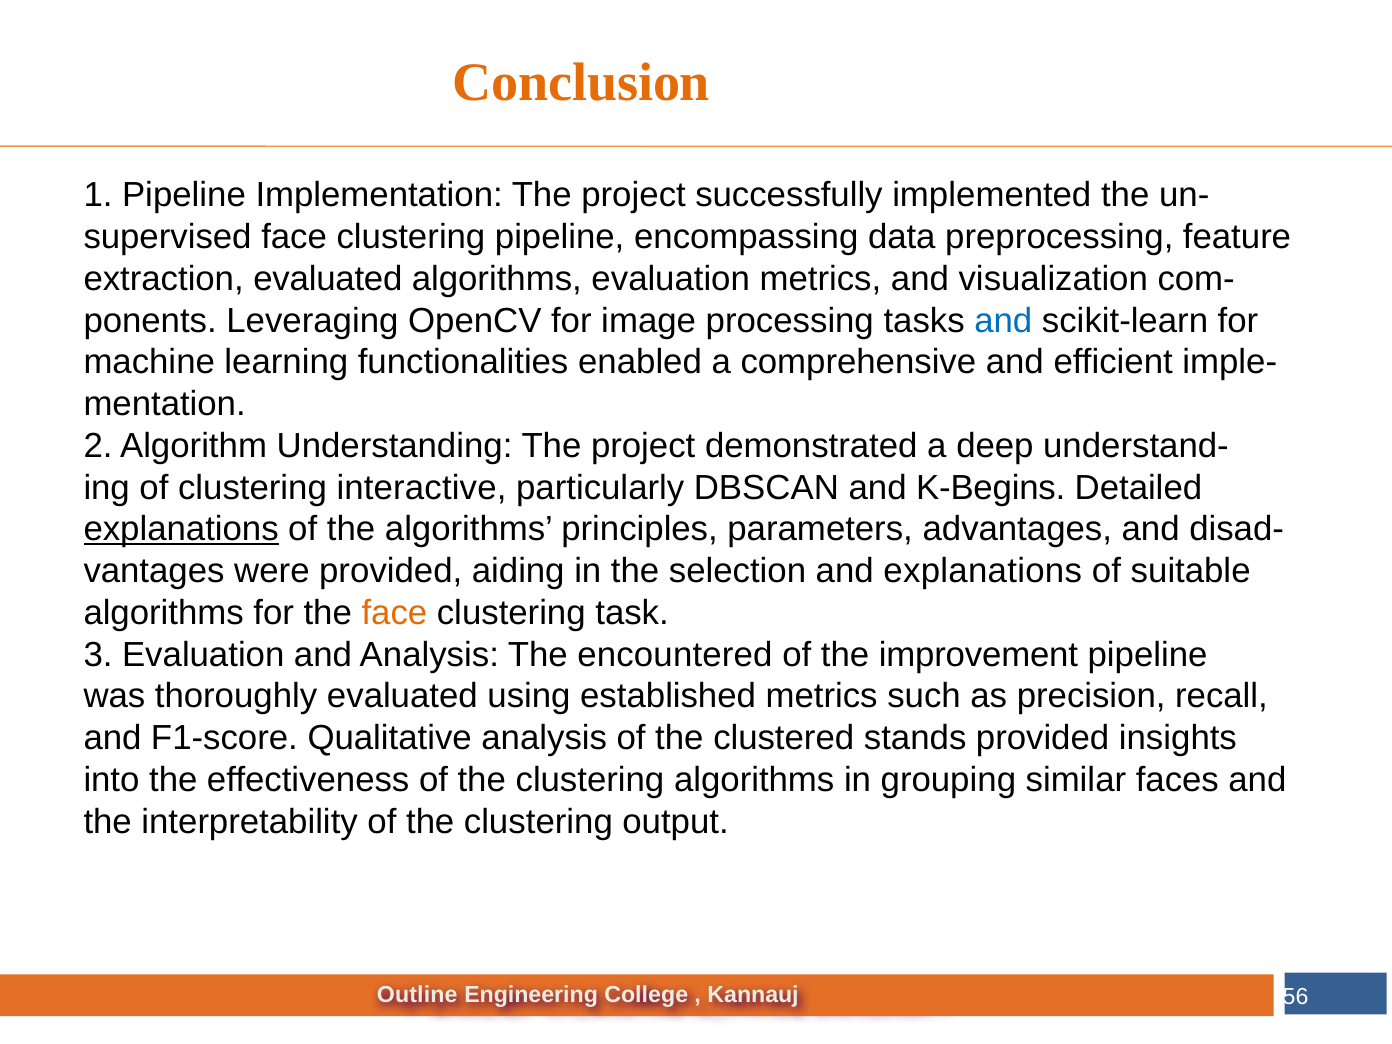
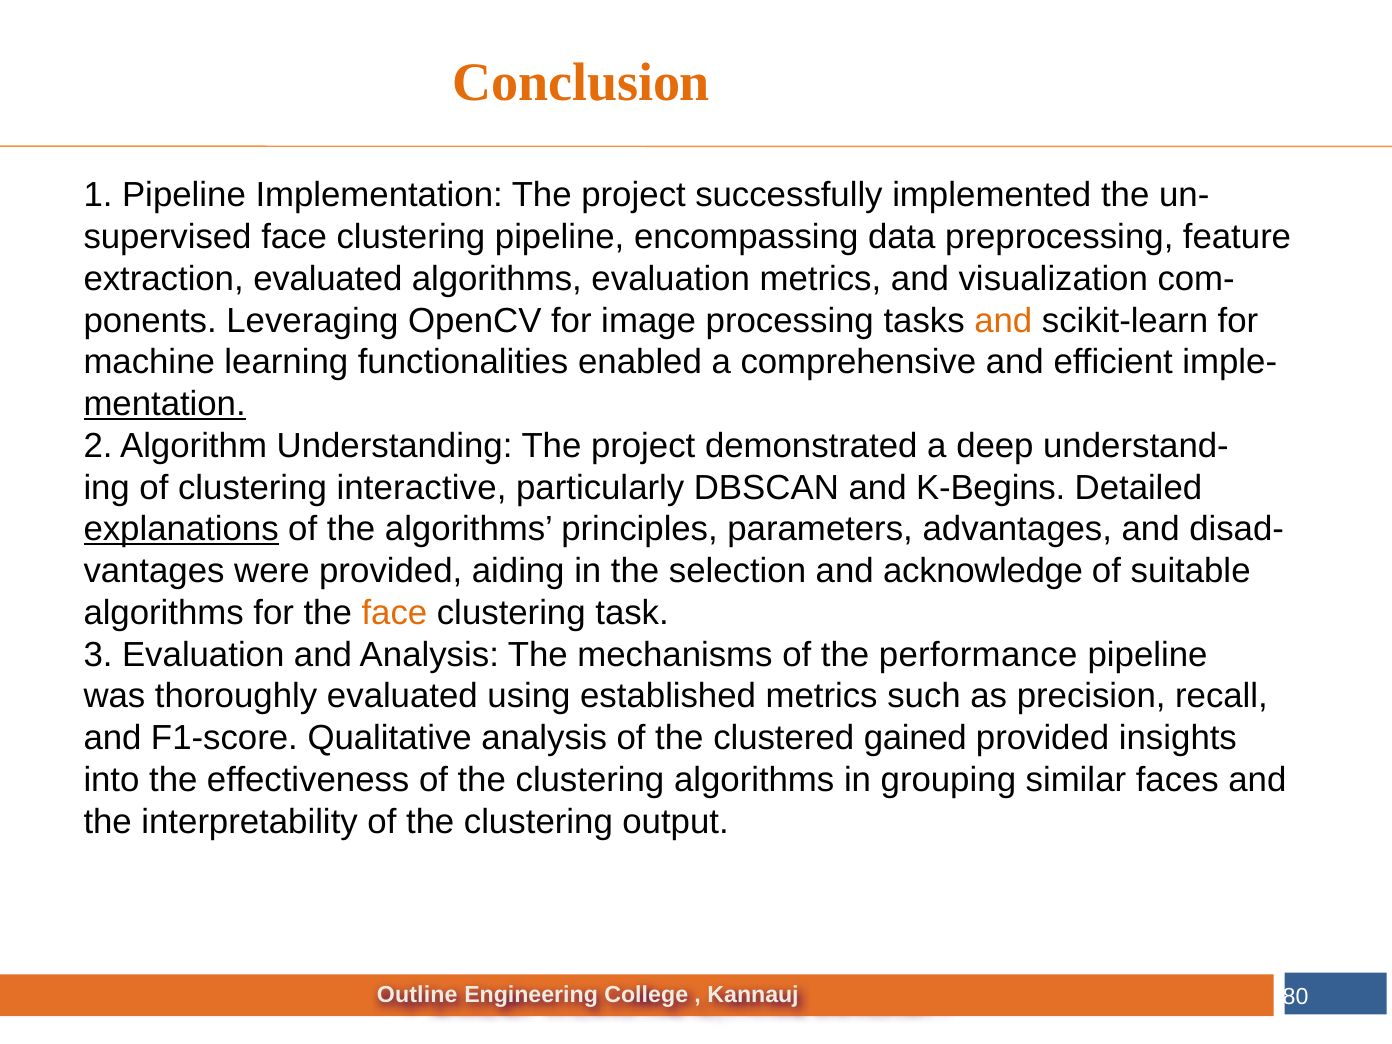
and colour: blue -> orange (1003, 321)
mentation underline: none -> present (165, 404)
and explanations: explanations -> acknowledge (983, 571)
encountered: encountered -> mechanisms (675, 655)
improvement: improvement -> performance (978, 655)
stands: stands -> gained (915, 738)
56: 56 -> 80 (1296, 997)
